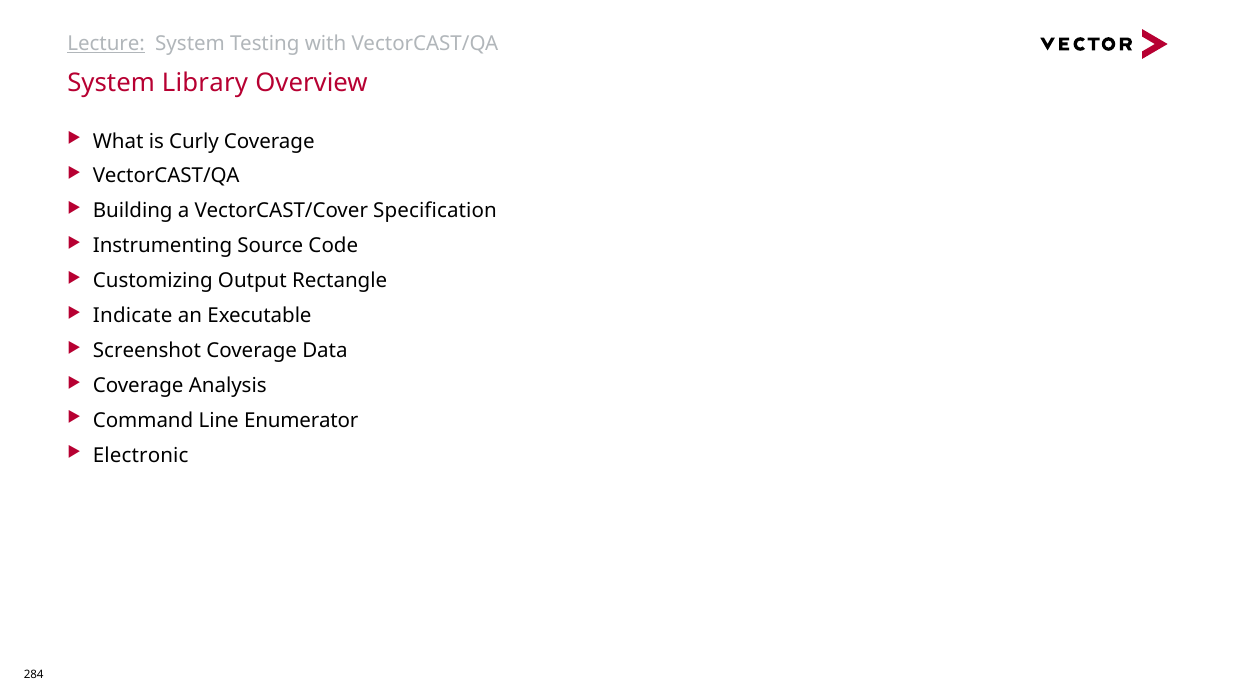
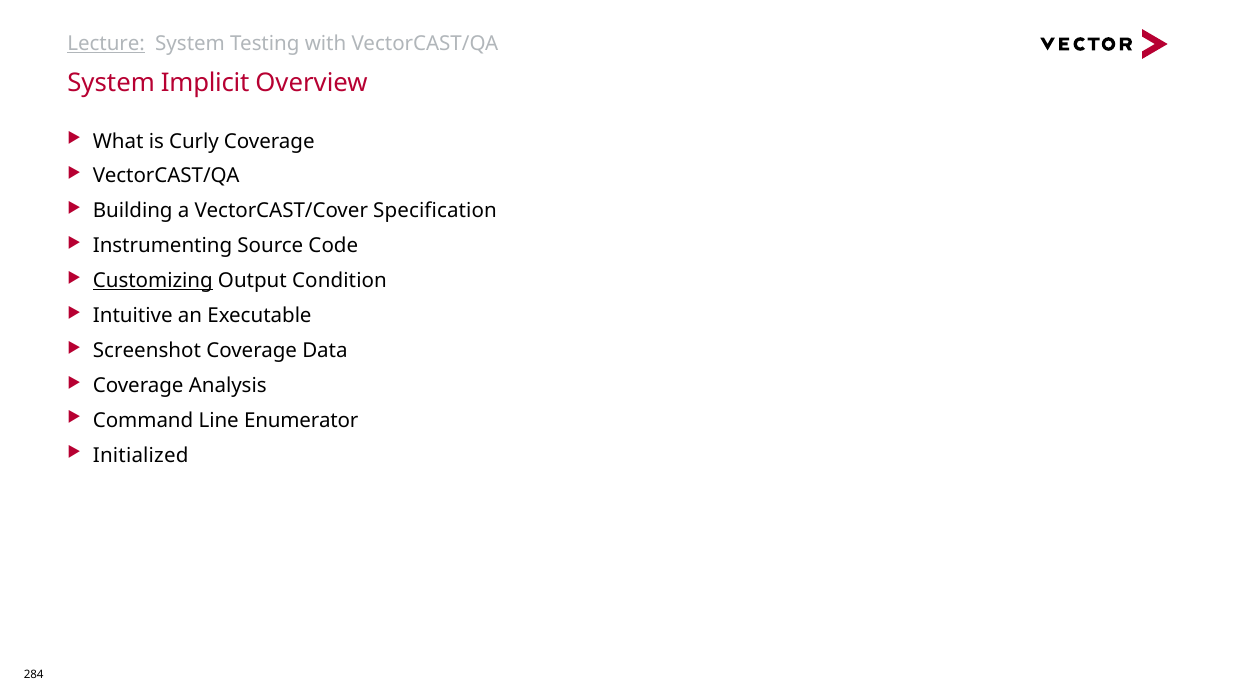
Library: Library -> Implicit (205, 83)
Customizing underline: none -> present (153, 281)
Rectangle: Rectangle -> Condition (340, 281)
Indicate: Indicate -> Intuitive (133, 316)
Electronic: Electronic -> Initialized (141, 456)
